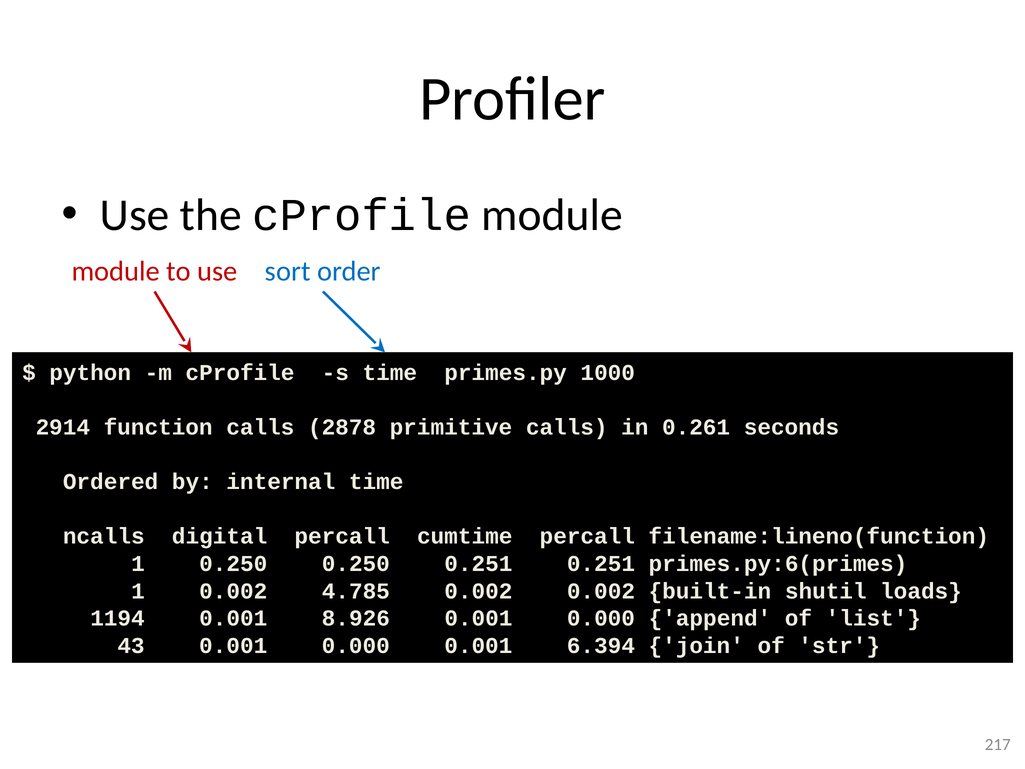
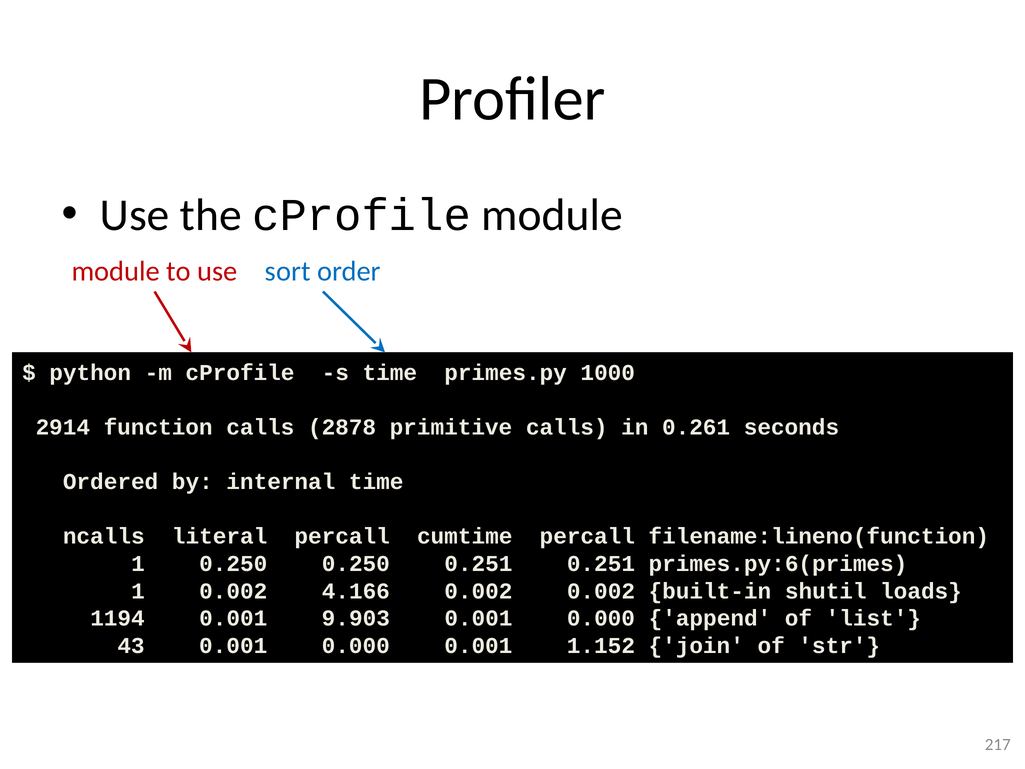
digital: digital -> literal (220, 536)
4.785: 4.785 -> 4.166 (356, 591)
8.926: 8.926 -> 9.903 (356, 618)
6.394: 6.394 -> 1.152 (601, 646)
